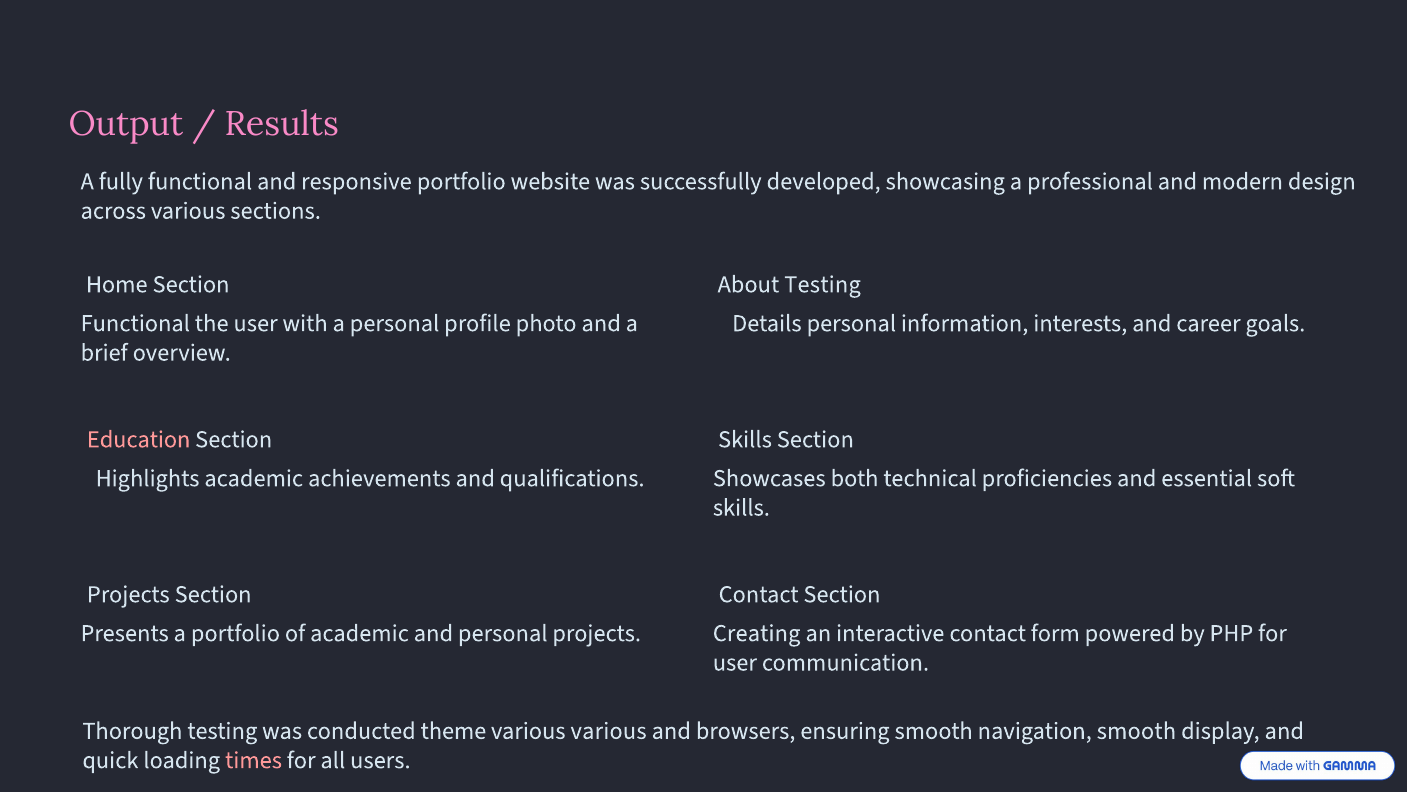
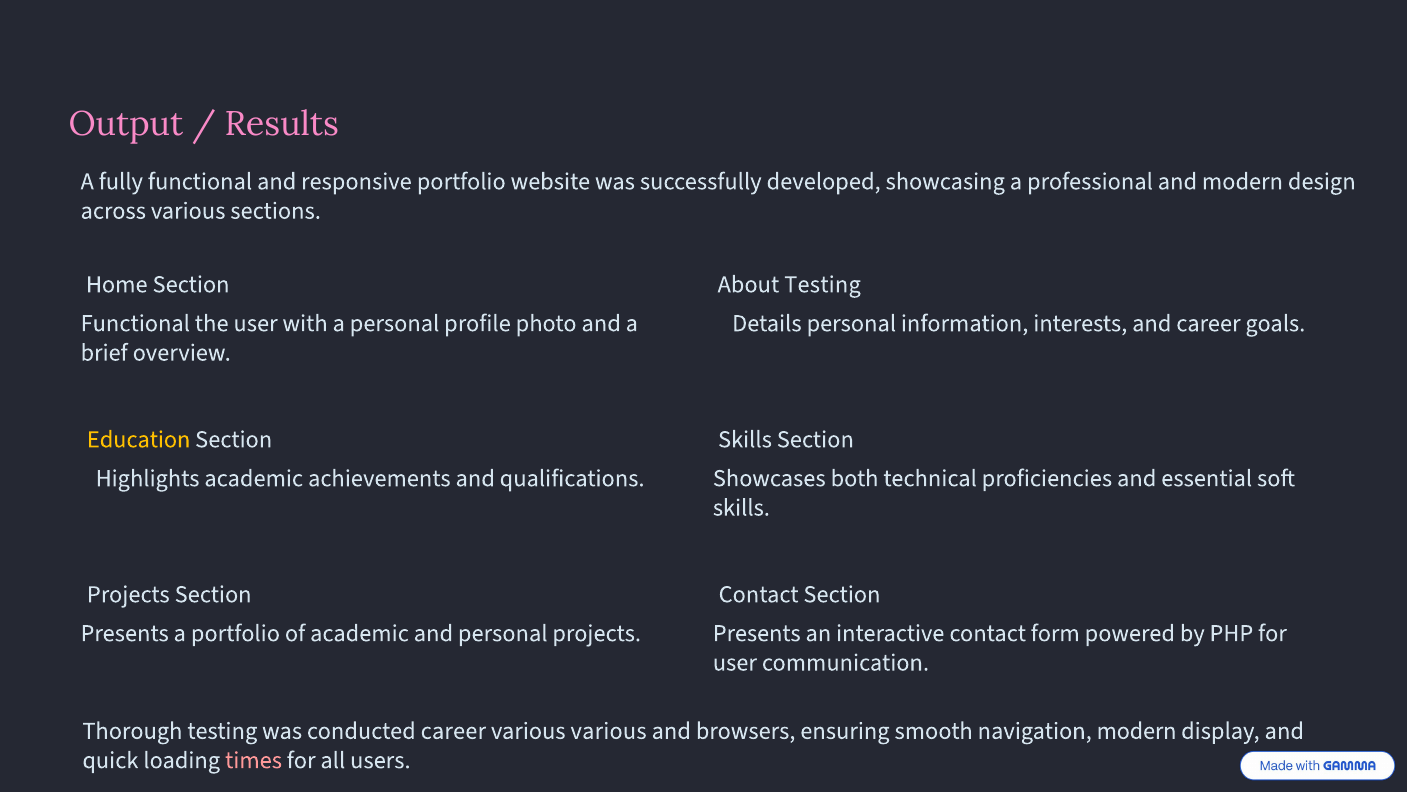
Education colour: pink -> yellow (139, 439)
Creating: Creating -> Presents (757, 633)
conducted theme: theme -> career (453, 730)
navigation smooth: smooth -> modern (1137, 730)
